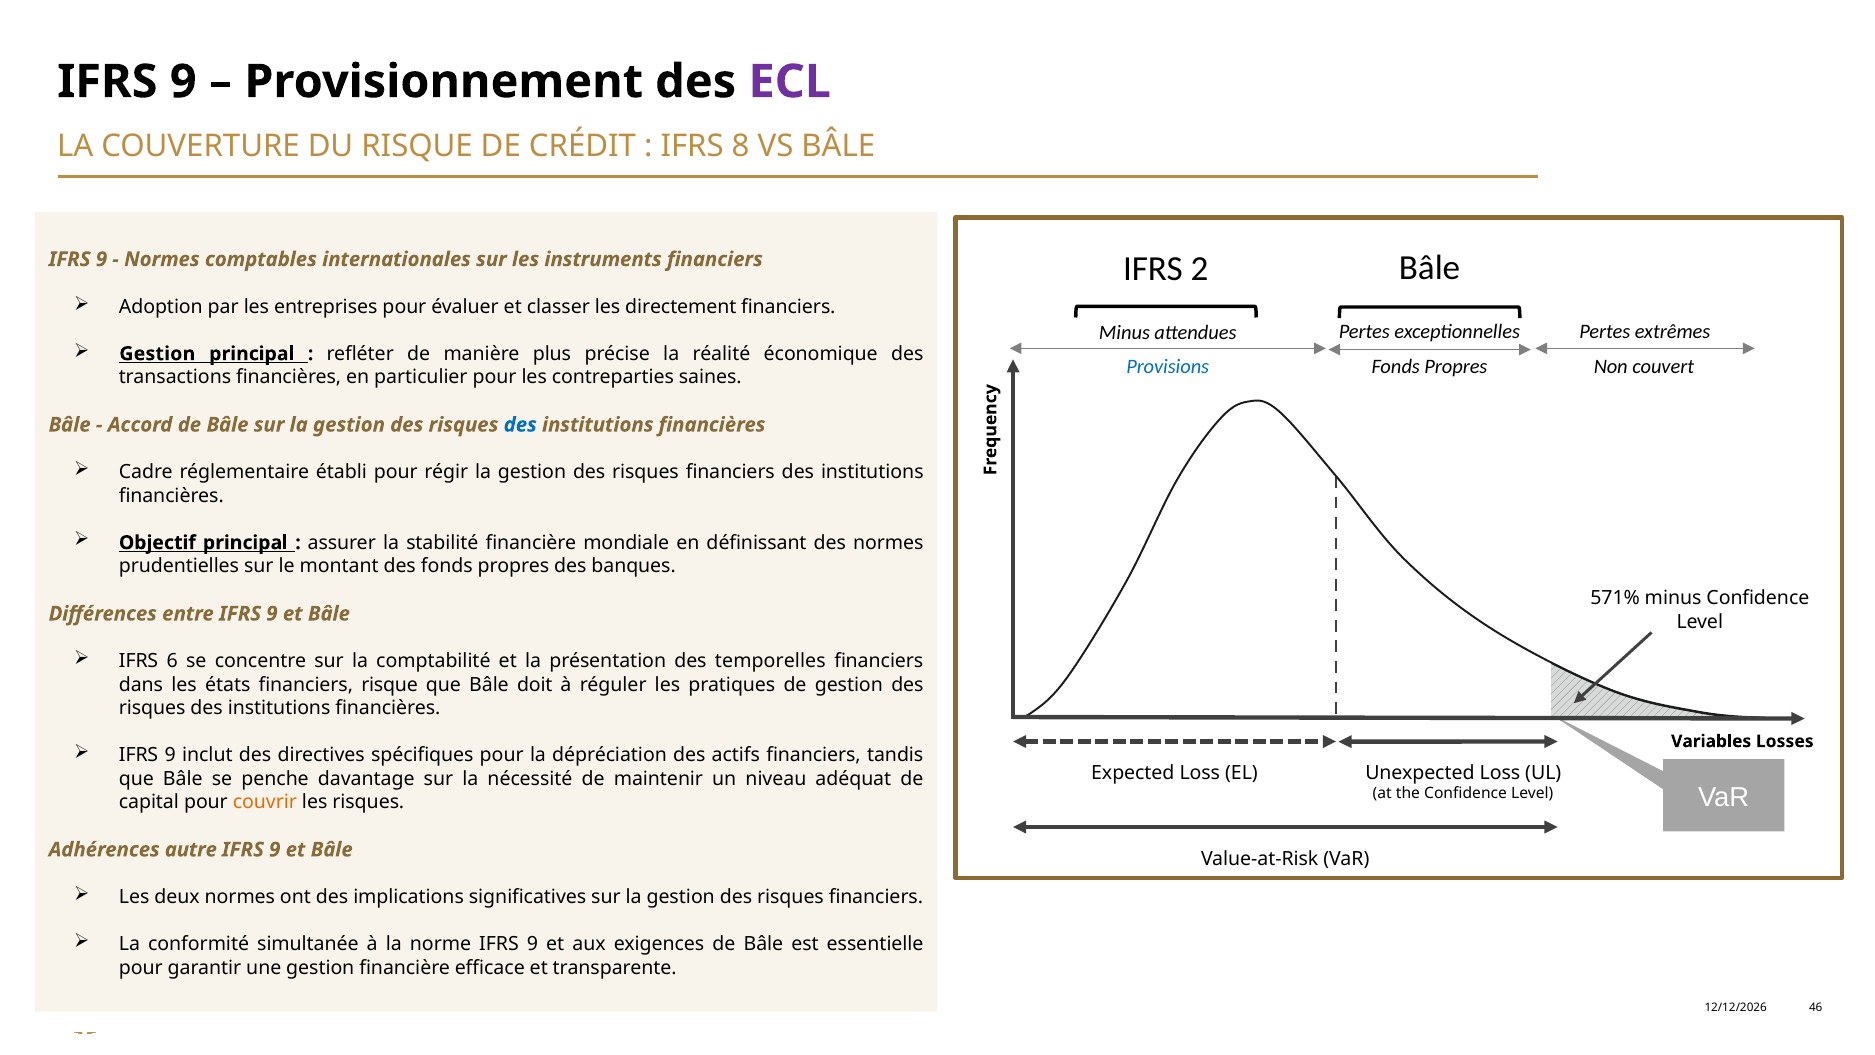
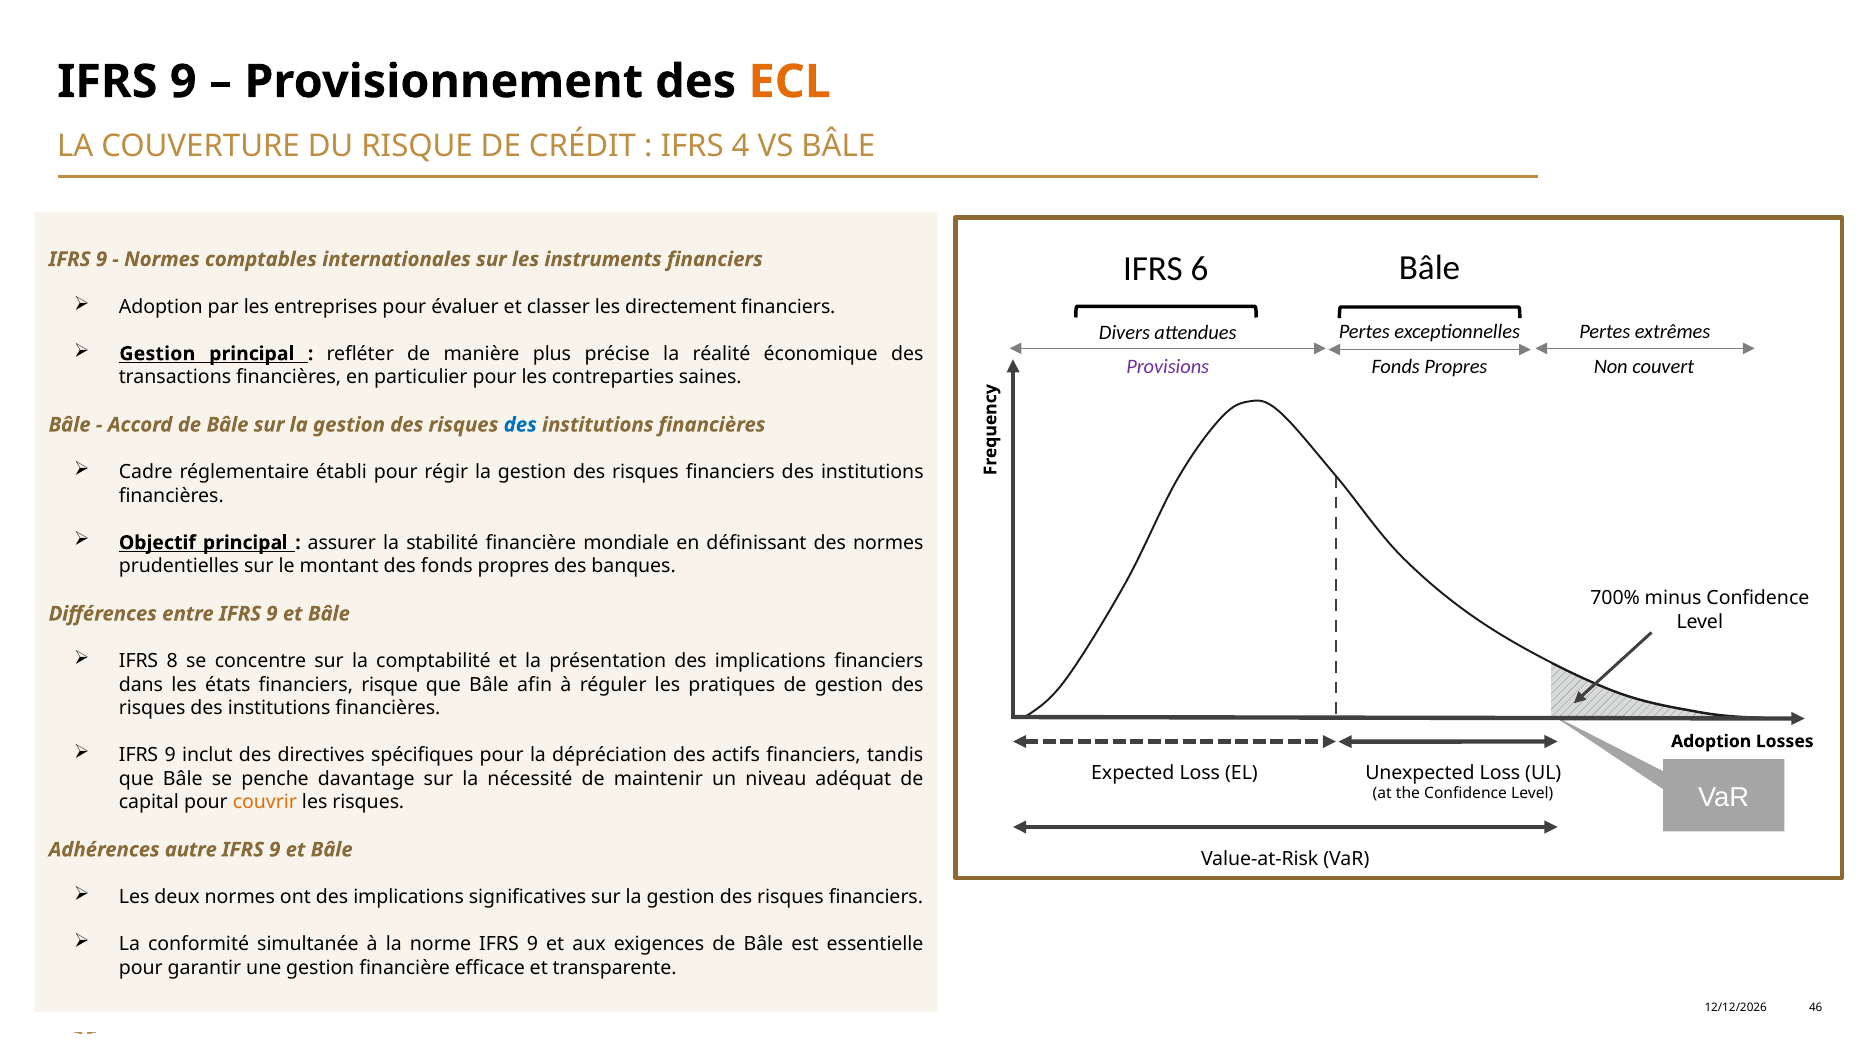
ECL colour: purple -> orange (790, 82)
8: 8 -> 4 (741, 146)
2: 2 -> 6 (1200, 269)
Minus: Minus -> Divers (1124, 332)
Provisions colour: blue -> purple (1168, 366)
571%: 571% -> 700% (1615, 598)
6: 6 -> 8 (172, 661)
présentation des temporelles: temporelles -> implications (770, 661)
doit: doit -> afin (535, 684)
Variables: Variables -> Adoption (1711, 741)
